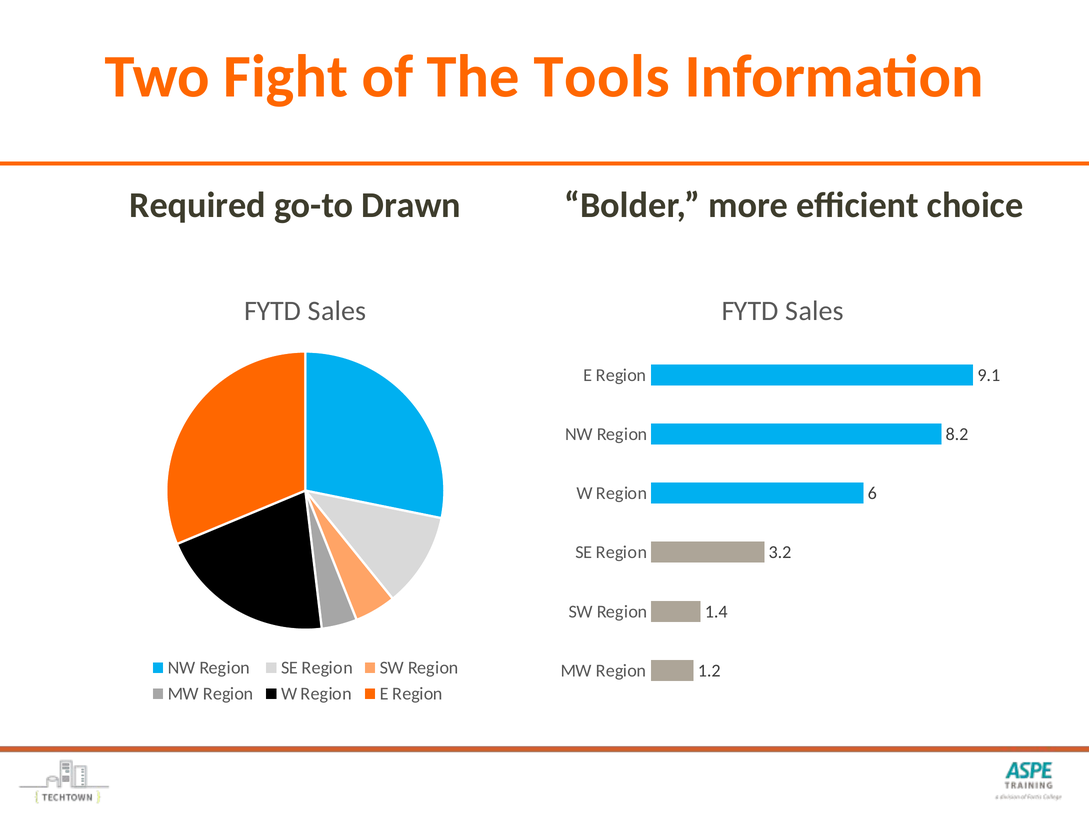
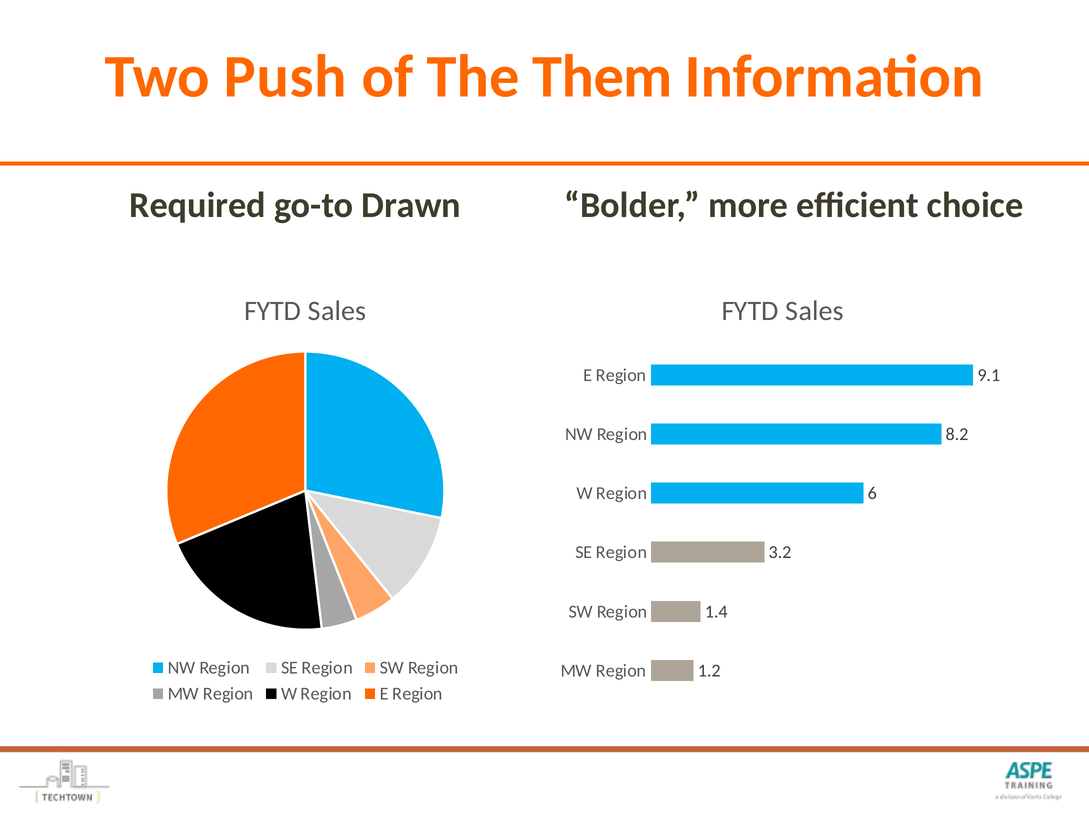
Fight: Fight -> Push (285, 77)
Tools: Tools -> Them (602, 77)
